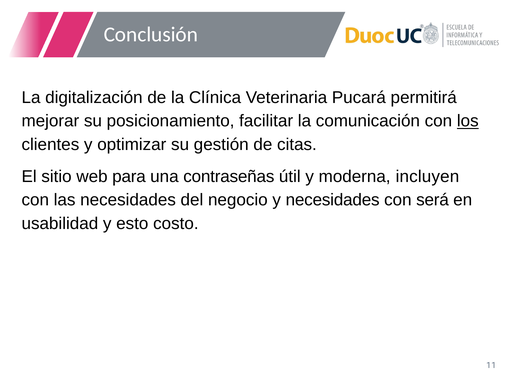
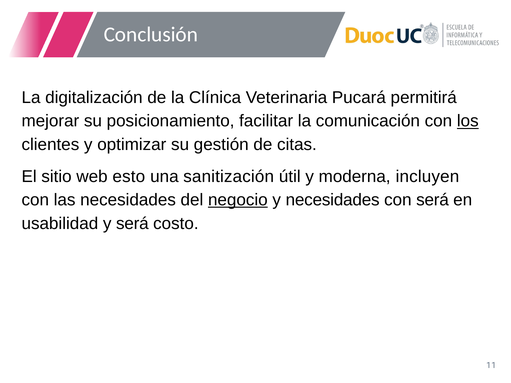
para: para -> esto (129, 177)
contraseñas: contraseñas -> sanitización (229, 177)
negocio underline: none -> present (238, 200)
y esto: esto -> será (132, 224)
